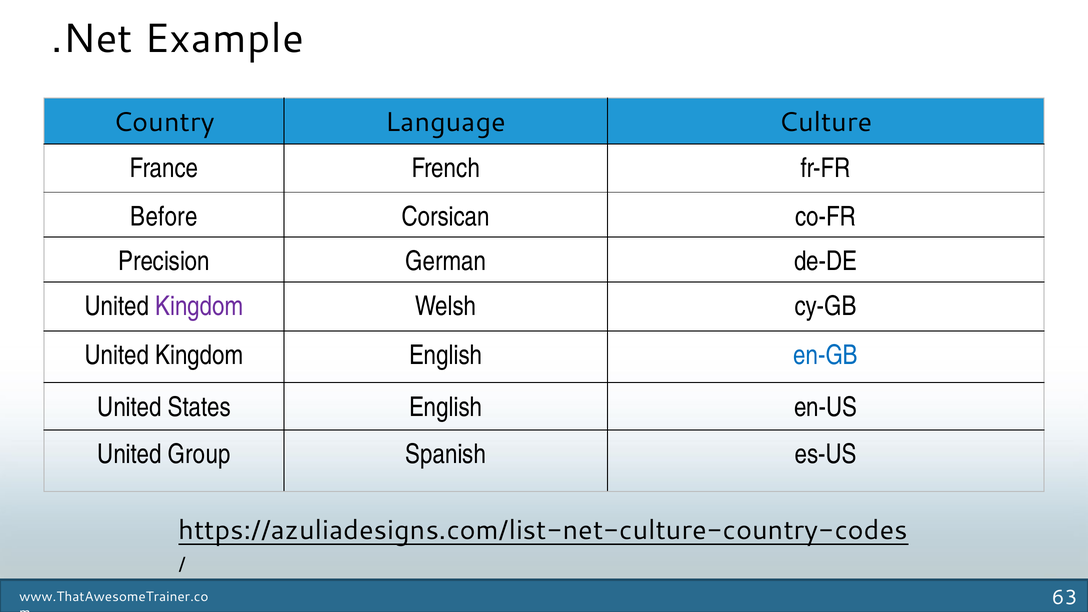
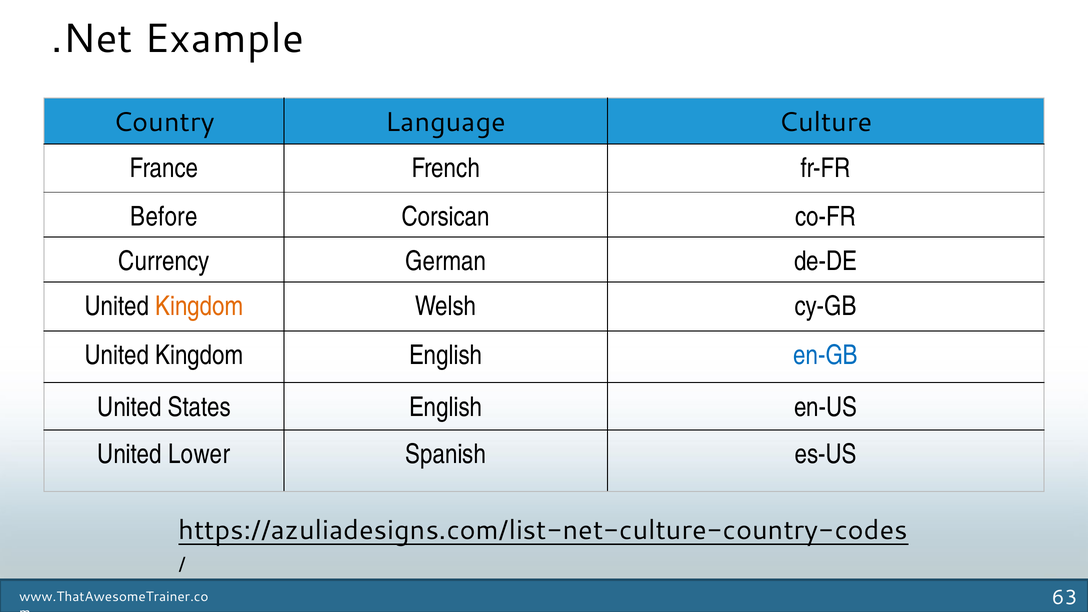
Precision: Precision -> Currency (164, 261)
Kingdom colour: purple -> orange (199, 306)
Group: Group -> Lower (199, 454)
